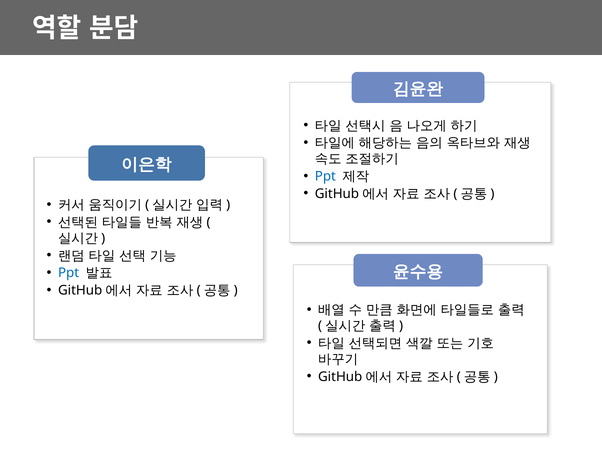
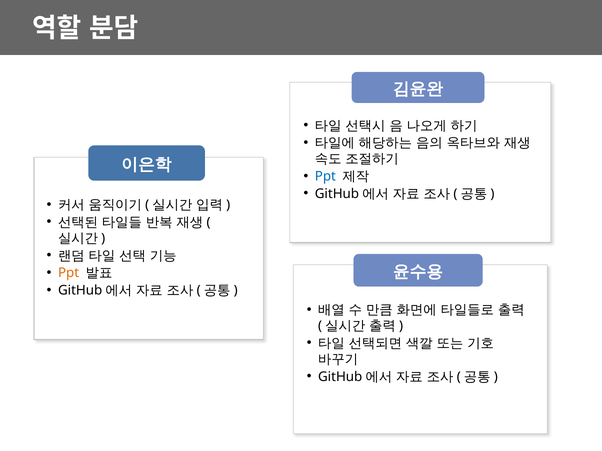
Ppt colour: blue -> orange (69, 273)
